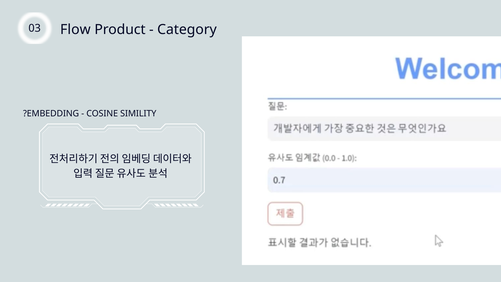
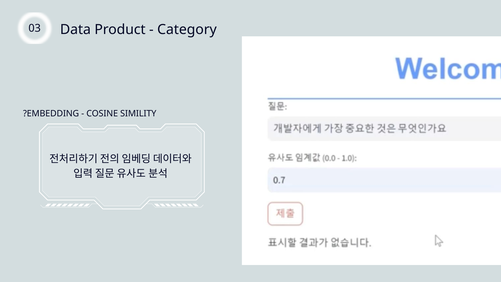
Flow: Flow -> Data (75, 30)
